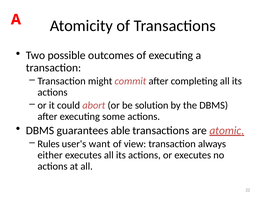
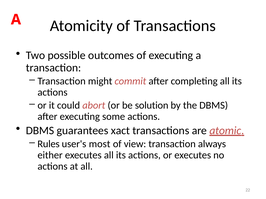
able: able -> xact (120, 131)
want: want -> most (100, 144)
